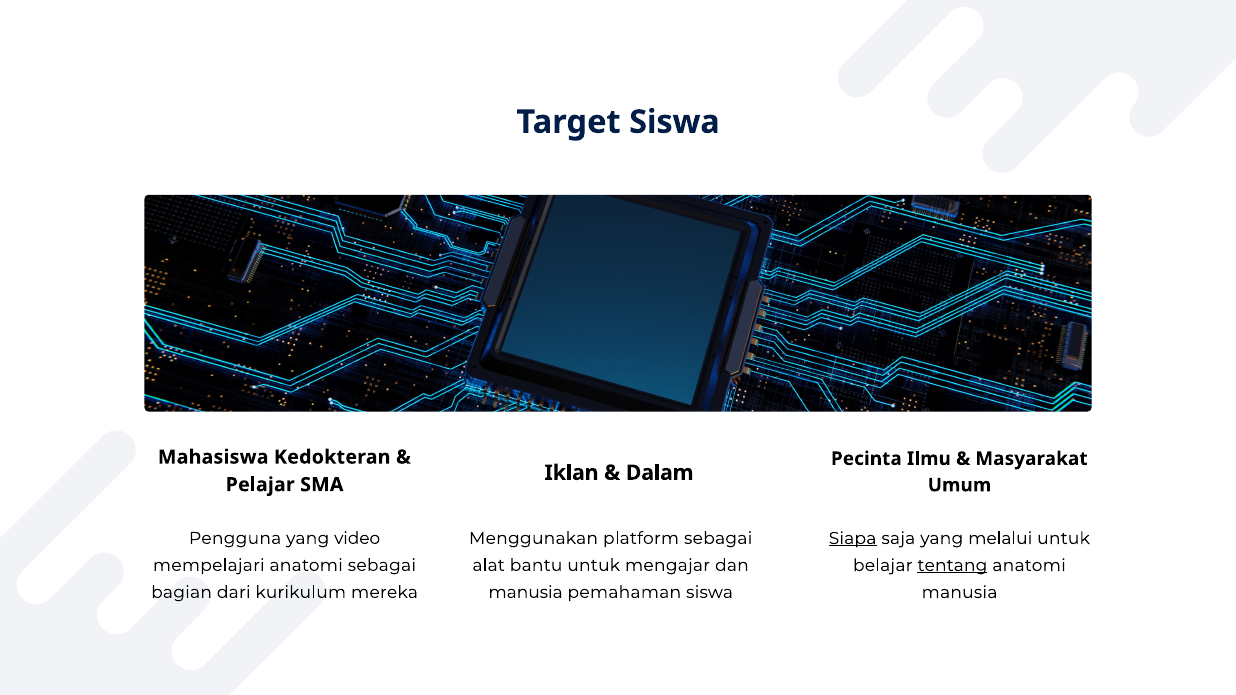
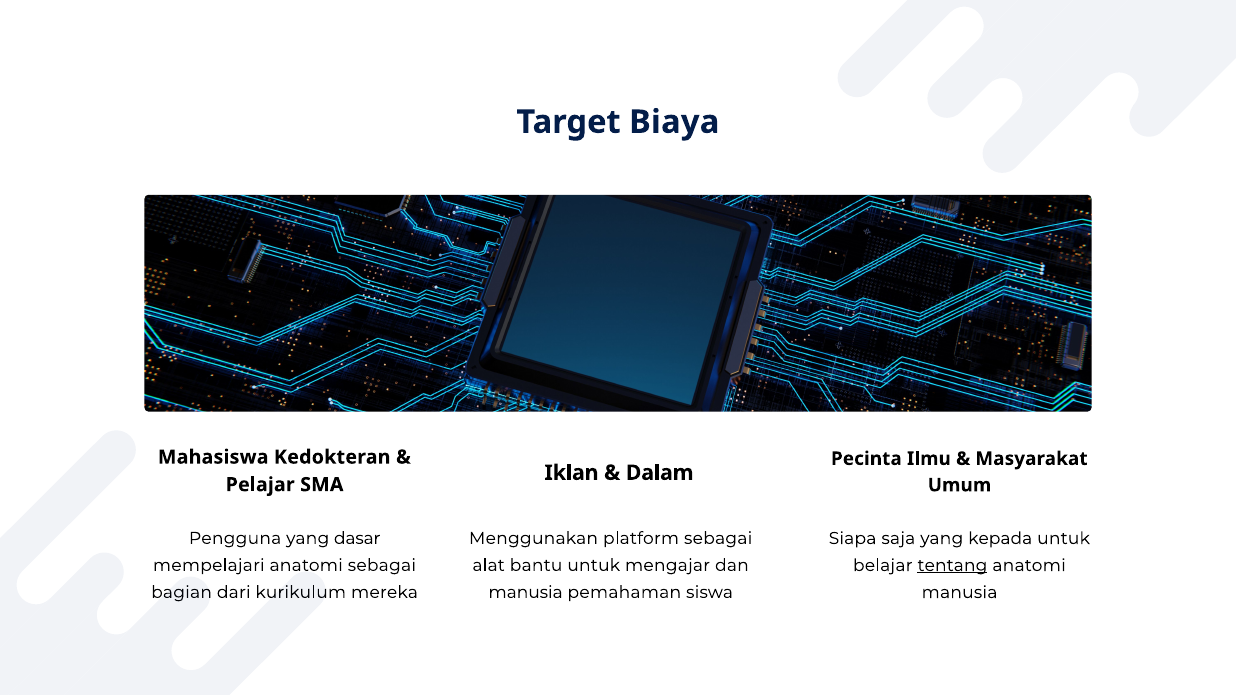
Target Siswa: Siswa -> Biaya (674, 122)
video: video -> dasar (357, 538)
Siapa underline: present -> none (853, 539)
melalui: melalui -> kepada (1000, 539)
